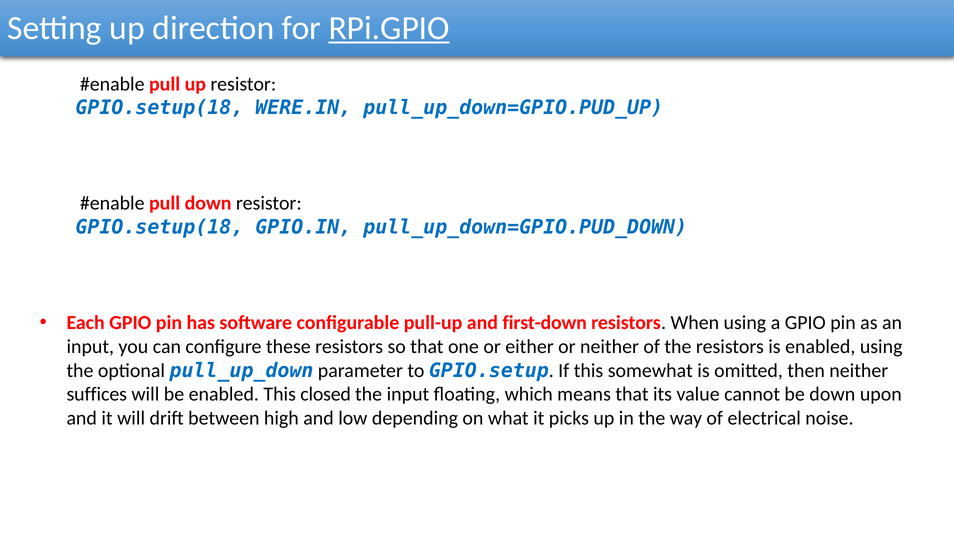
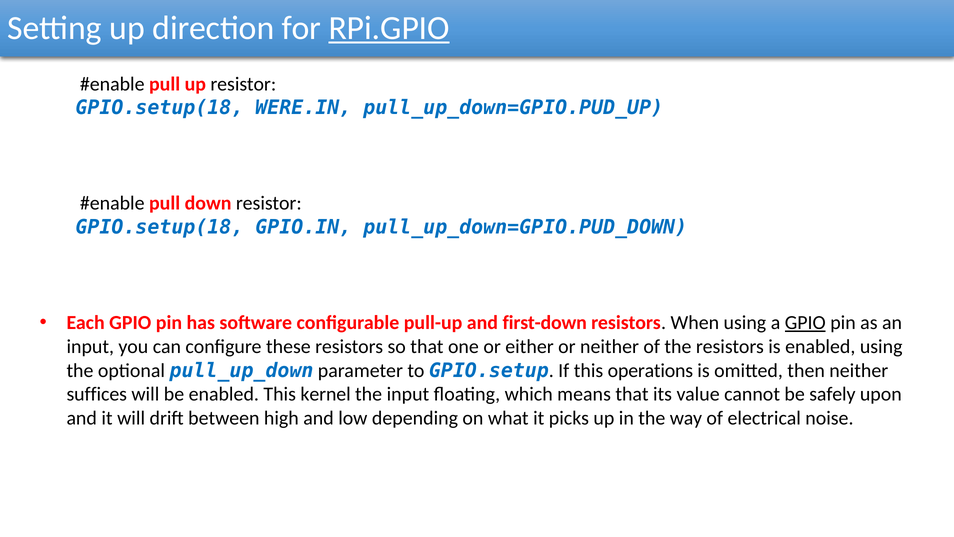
GPIO underline: none -> present (805, 323)
somewhat: somewhat -> operations (650, 370)
closed: closed -> kernel (326, 394)
be down: down -> safely (832, 394)
